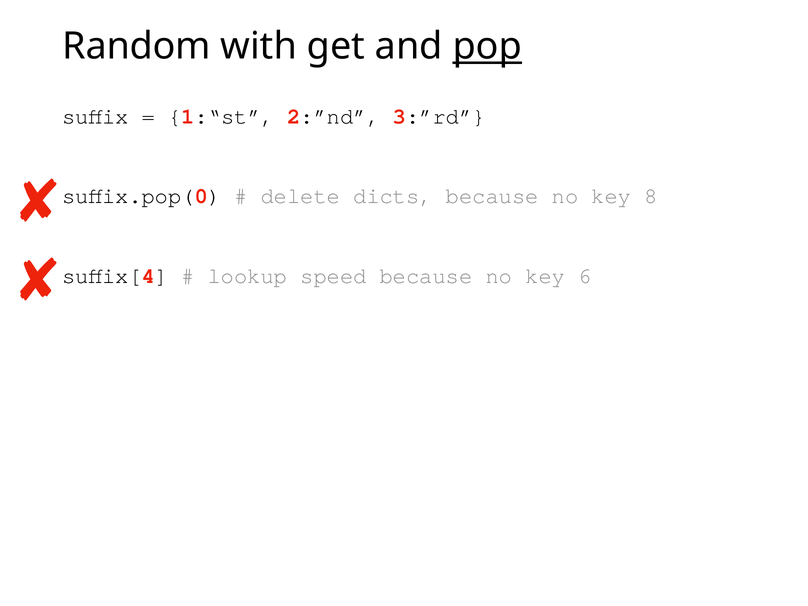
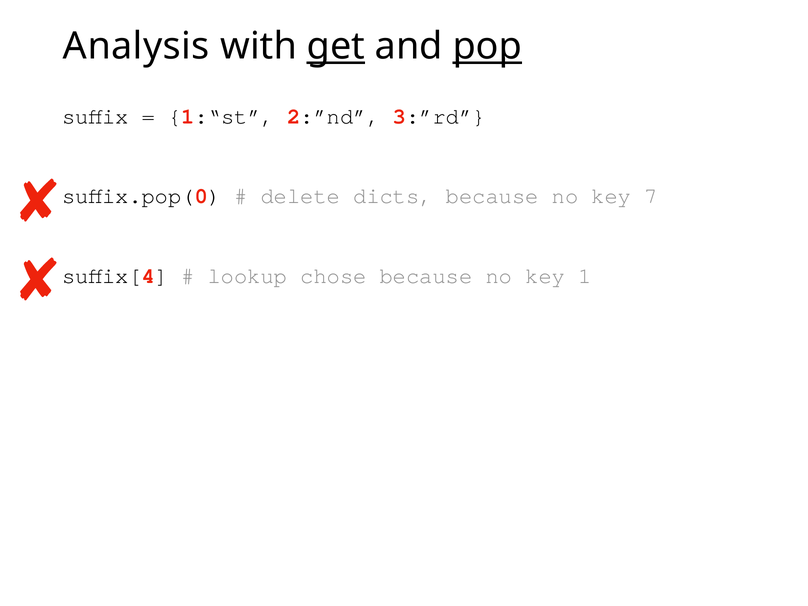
Random: Random -> Analysis (136, 46)
get underline: none -> present (336, 46)
8: 8 -> 7 (651, 196)
speed: speed -> chose (333, 276)
6: 6 -> 1 (585, 276)
